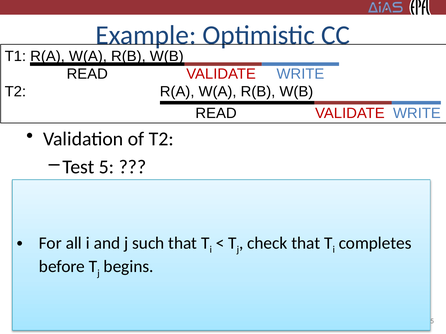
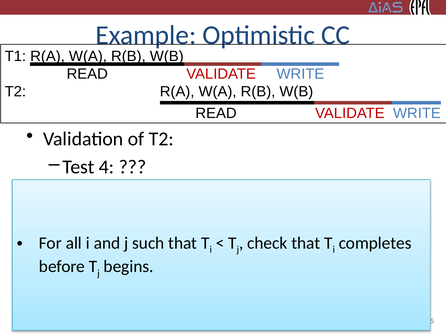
5: 5 -> 4 (107, 167)
